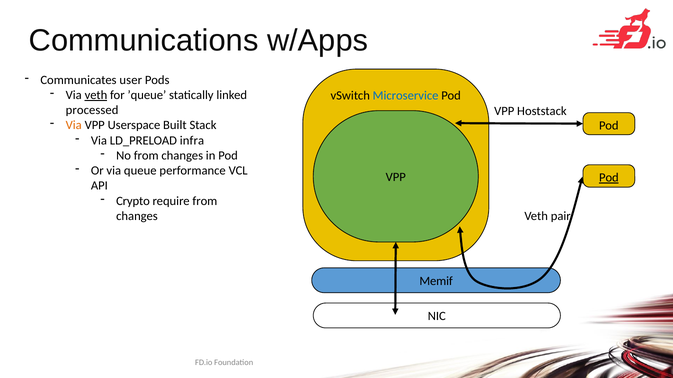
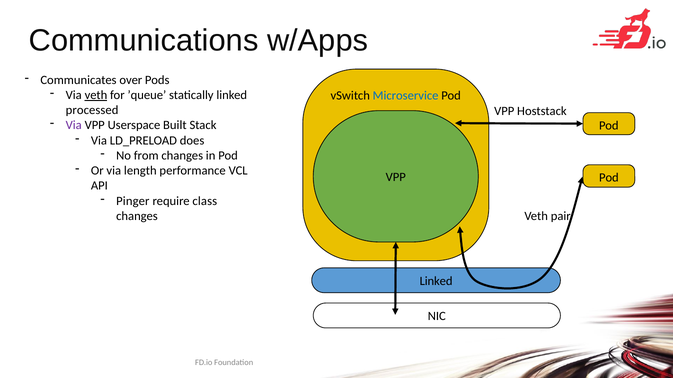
user: user -> over (131, 80)
Via colour: orange -> purple (74, 126)
infra: infra -> does (192, 141)
queue: queue -> length (140, 171)
Pod underline: present -> none (609, 178)
Crypto: Crypto -> Pinger (133, 201)
require from: from -> class (205, 201)
Memif: Memif -> Linked (436, 282)
